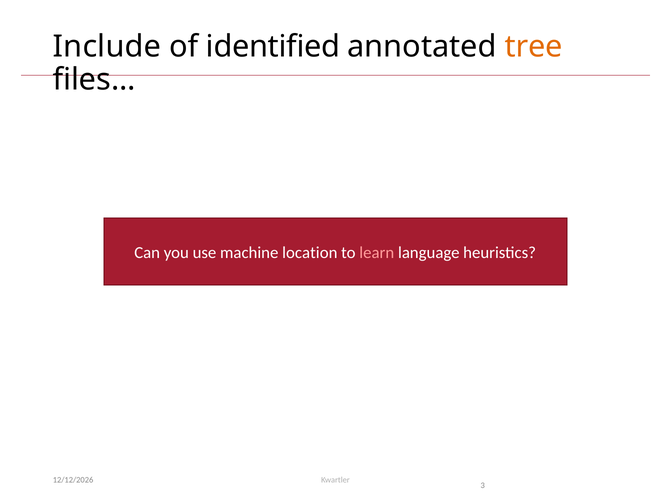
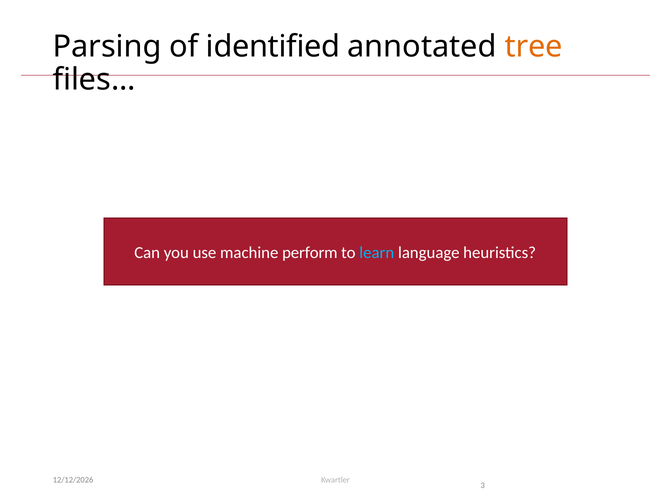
Include: Include -> Parsing (107, 47)
location: location -> perform (310, 253)
learn colour: pink -> light blue (377, 253)
